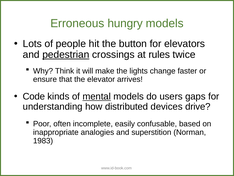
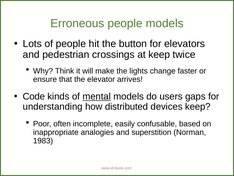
Erroneous hungry: hungry -> people (125, 23)
pedestrian underline: present -> none (66, 54)
at rules: rules -> keep (159, 54)
devices drive: drive -> keep (198, 106)
